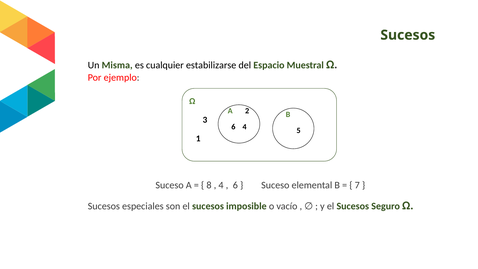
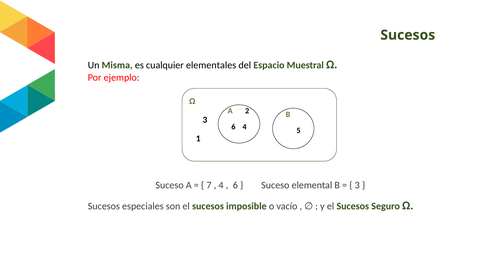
estabilizarse: estabilizarse -> elementales (211, 65)
8: 8 -> 7 (209, 185)
7: 7 -> 3 (357, 185)
